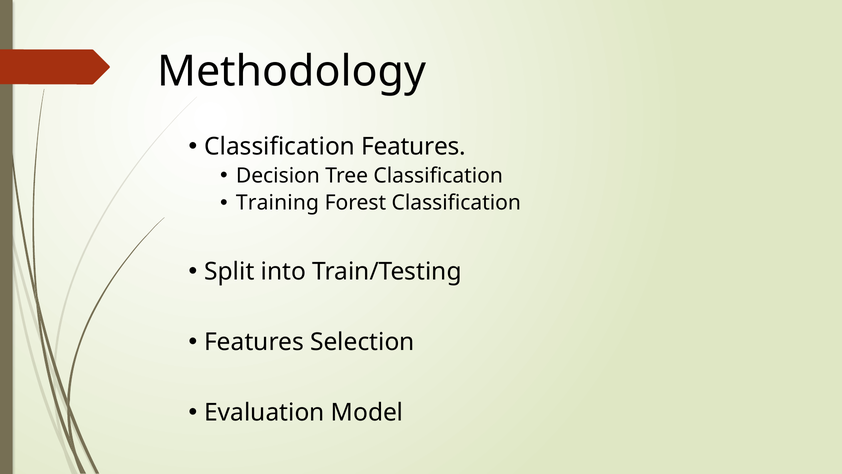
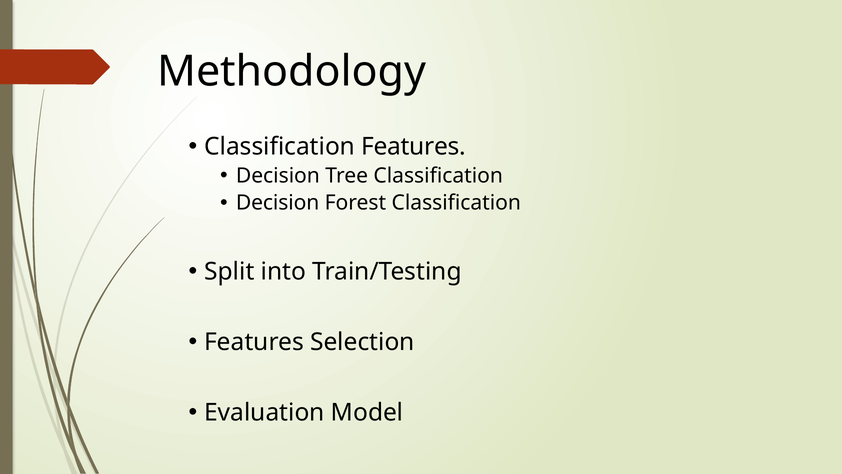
Training: Training -> Decision (278, 203)
